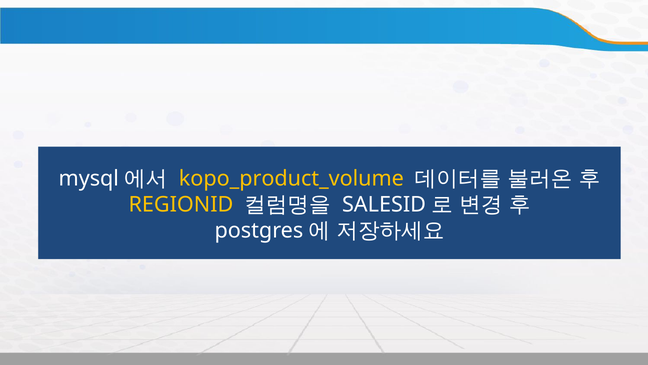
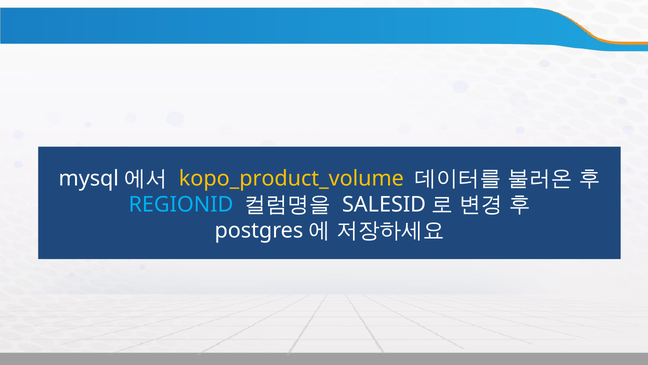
REGIONID colour: yellow -> light blue (181, 204)
